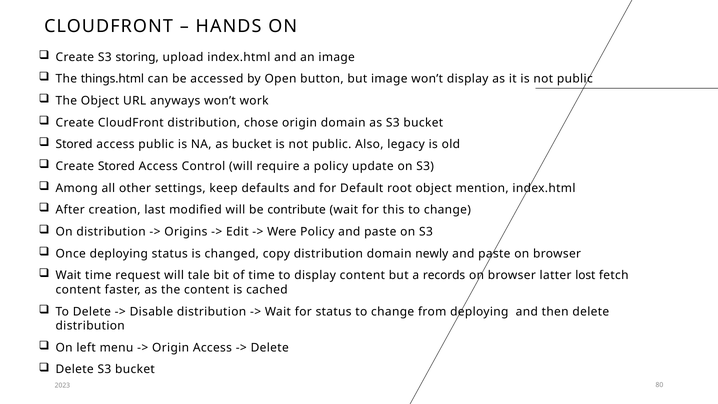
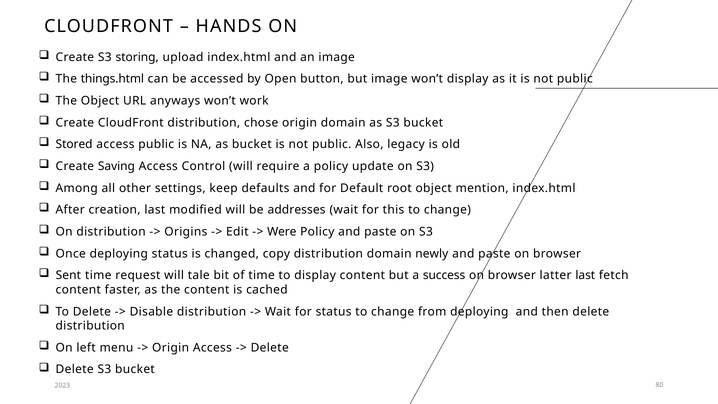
Create Stored: Stored -> Saving (116, 166)
contribute: contribute -> addresses (297, 210)
Wait: Wait -> Sent (68, 275)
records: records -> success (444, 275)
latter lost: lost -> last (585, 275)
